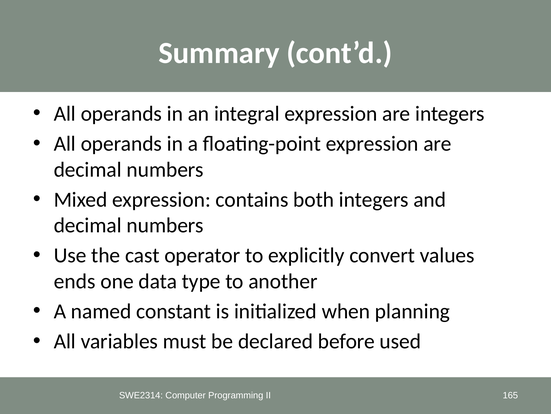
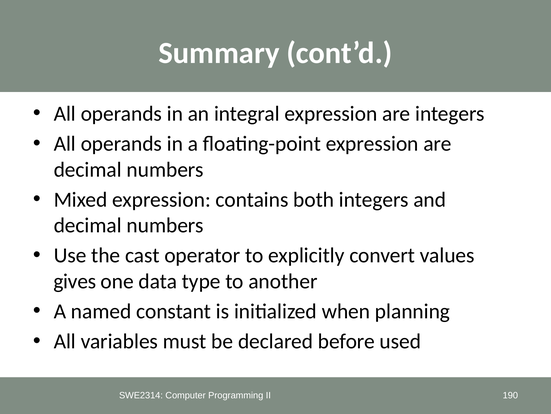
ends: ends -> gives (75, 281)
165: 165 -> 190 (510, 395)
